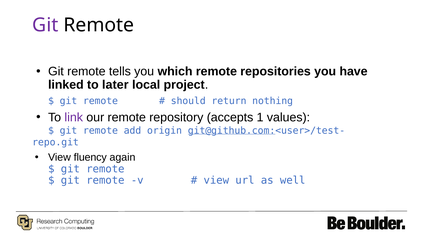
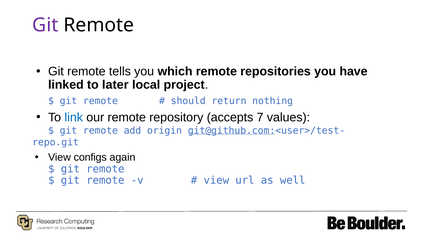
link colour: purple -> blue (74, 117)
1: 1 -> 7 (260, 117)
fluency: fluency -> configs (90, 157)
